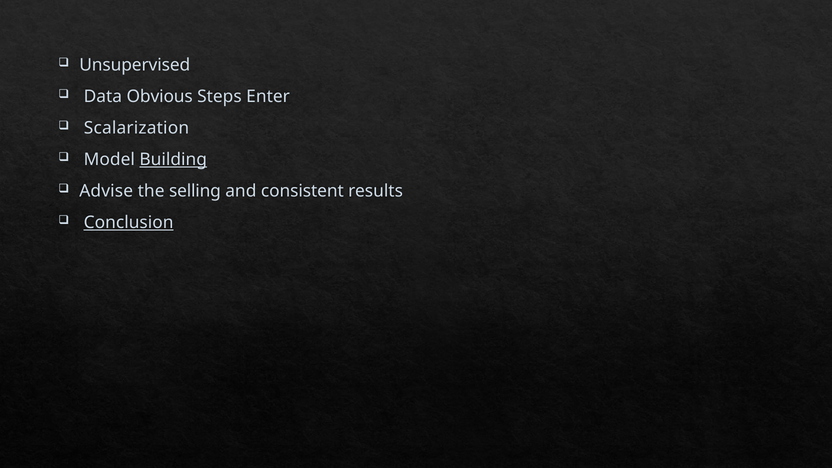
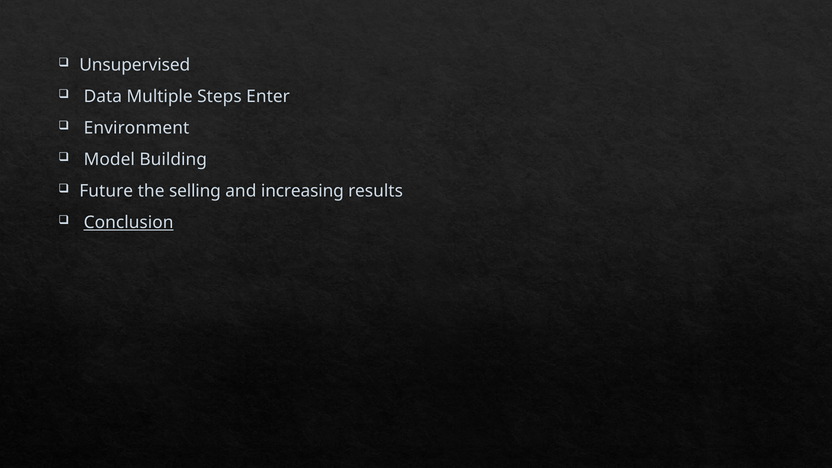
Obvious: Obvious -> Multiple (160, 96)
Scalarization: Scalarization -> Environment (137, 128)
Building underline: present -> none (173, 160)
Advise: Advise -> Future (106, 191)
consistent: consistent -> increasing (302, 191)
